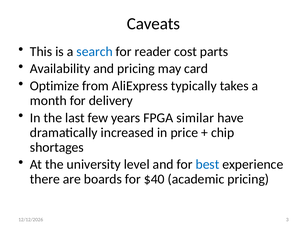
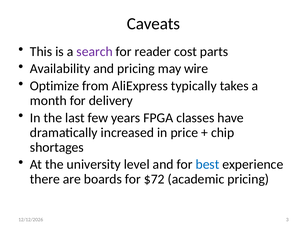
search colour: blue -> purple (95, 52)
card: card -> wire (196, 69)
similar: similar -> classes (195, 118)
$40: $40 -> $72 (154, 179)
